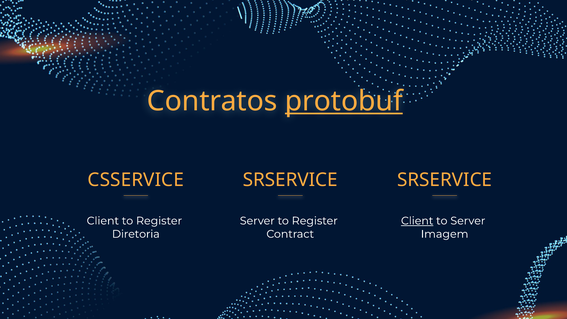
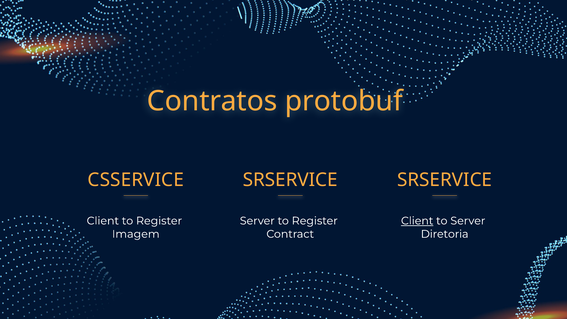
protobuf underline: present -> none (344, 101)
Diretoria: Diretoria -> Imagem (136, 234)
Imagem: Imagem -> Diretoria (445, 234)
